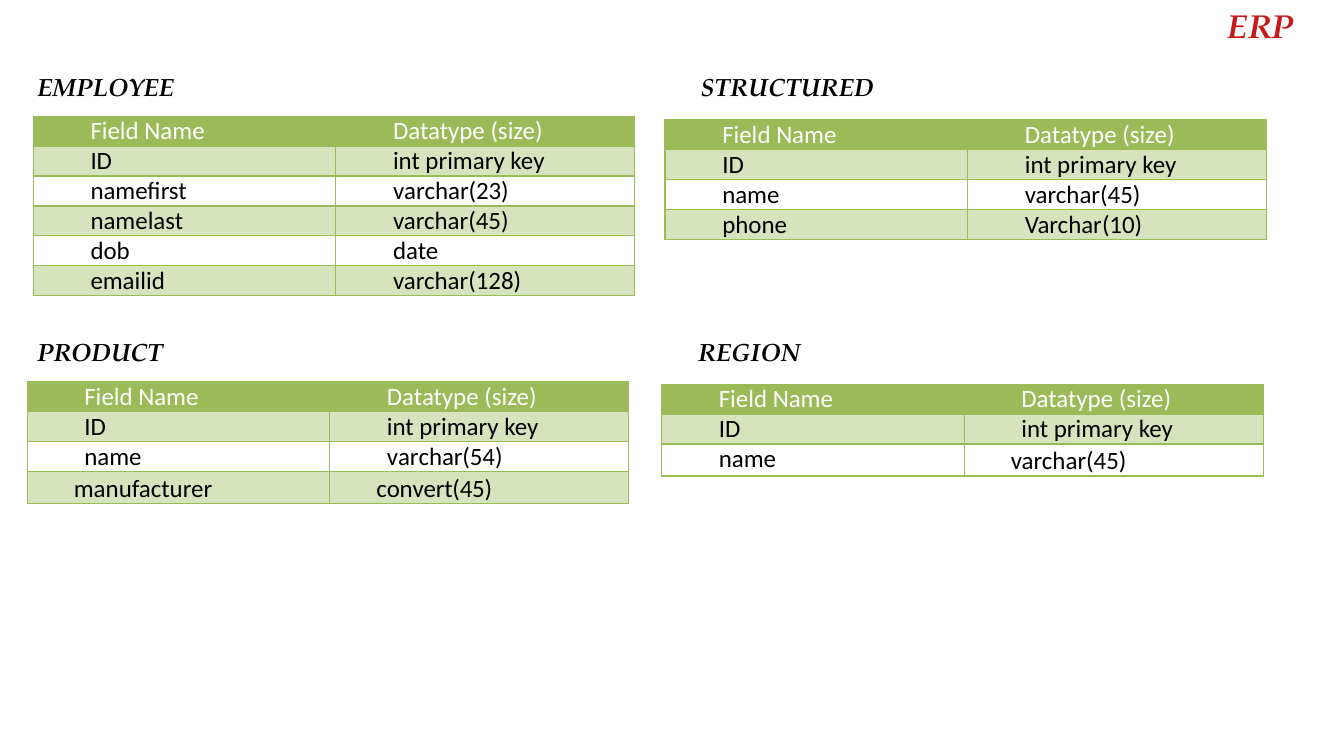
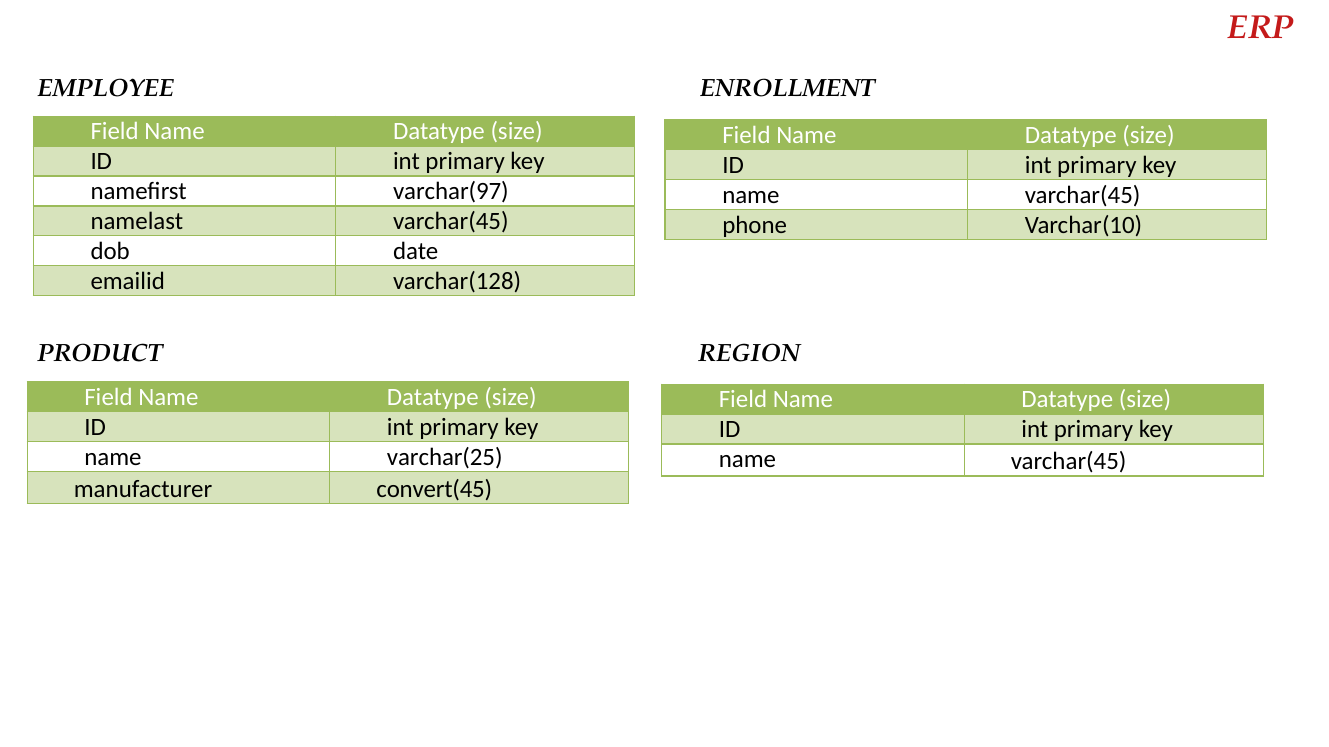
STRUCTURED: STRUCTURED -> ENROLLMENT (787, 88)
varchar(23: varchar(23 -> varchar(97 (451, 192)
varchar(54: varchar(54 -> varchar(25 (445, 458)
